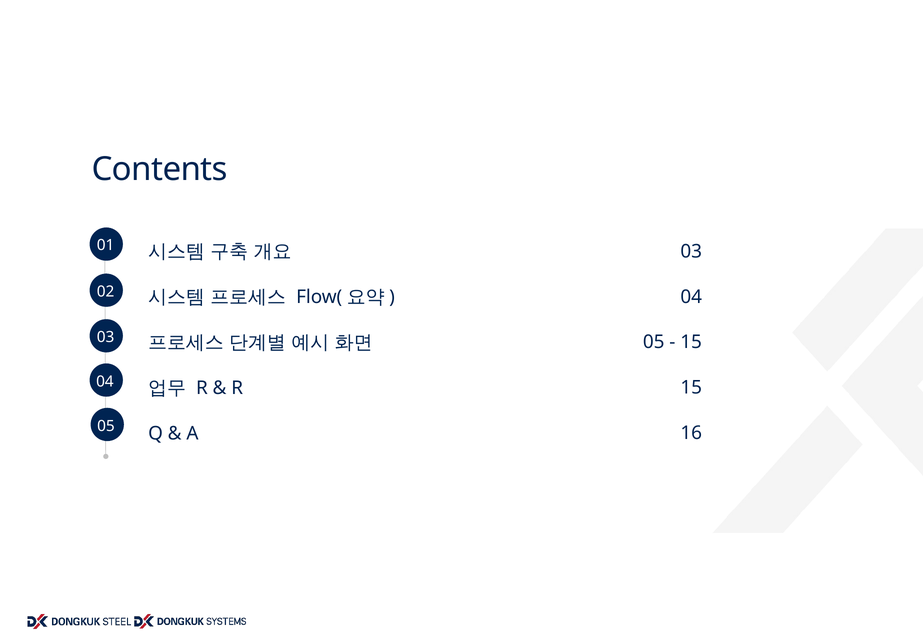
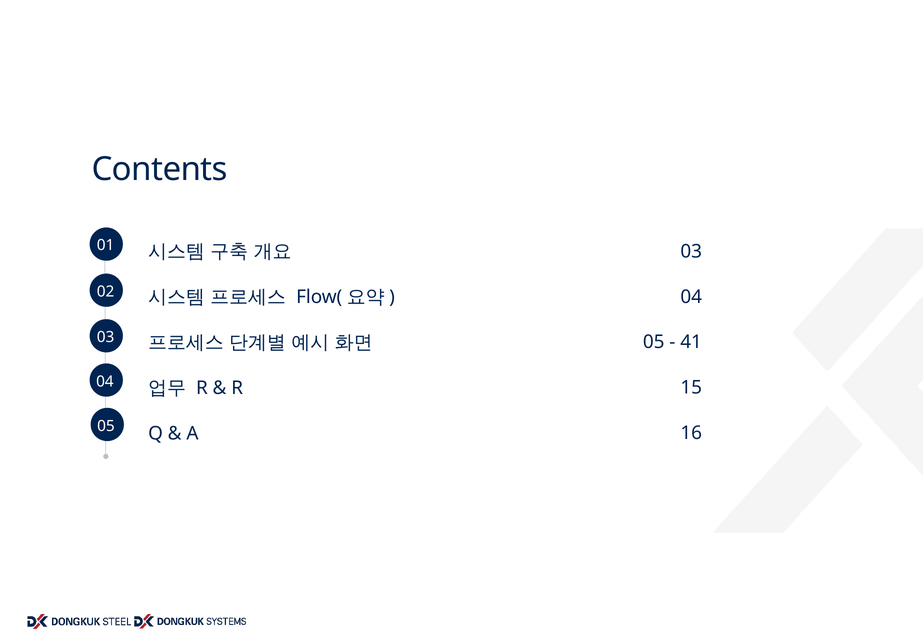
15: 15 -> 41 (691, 342)
